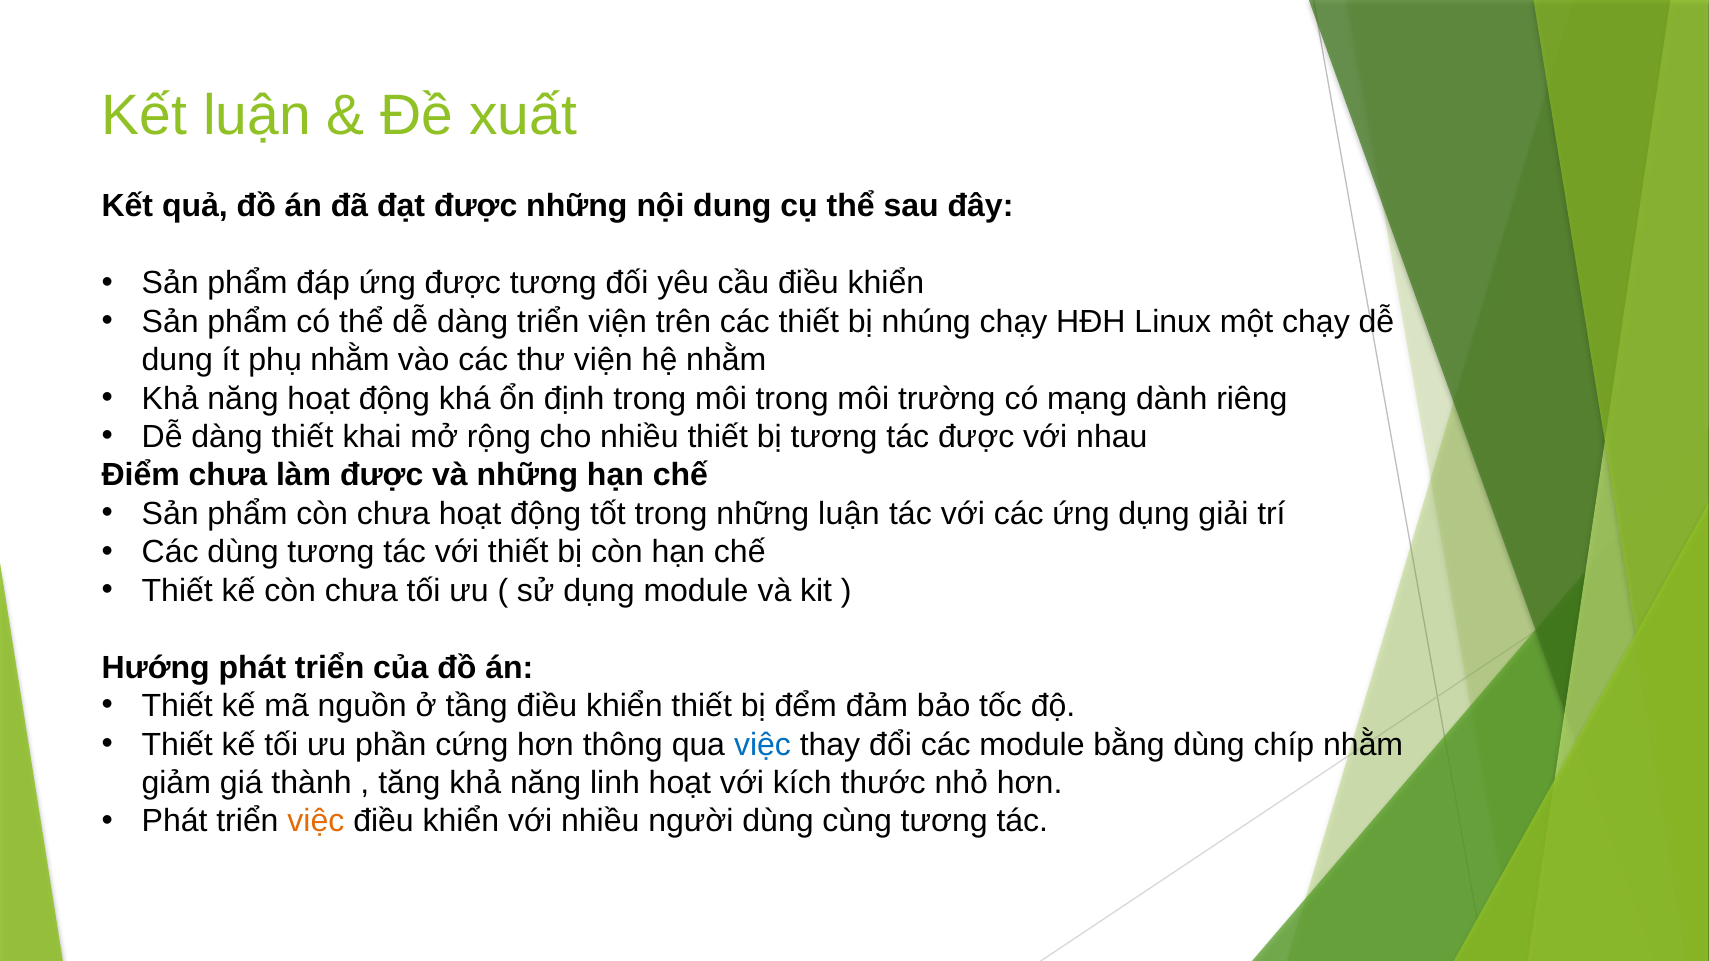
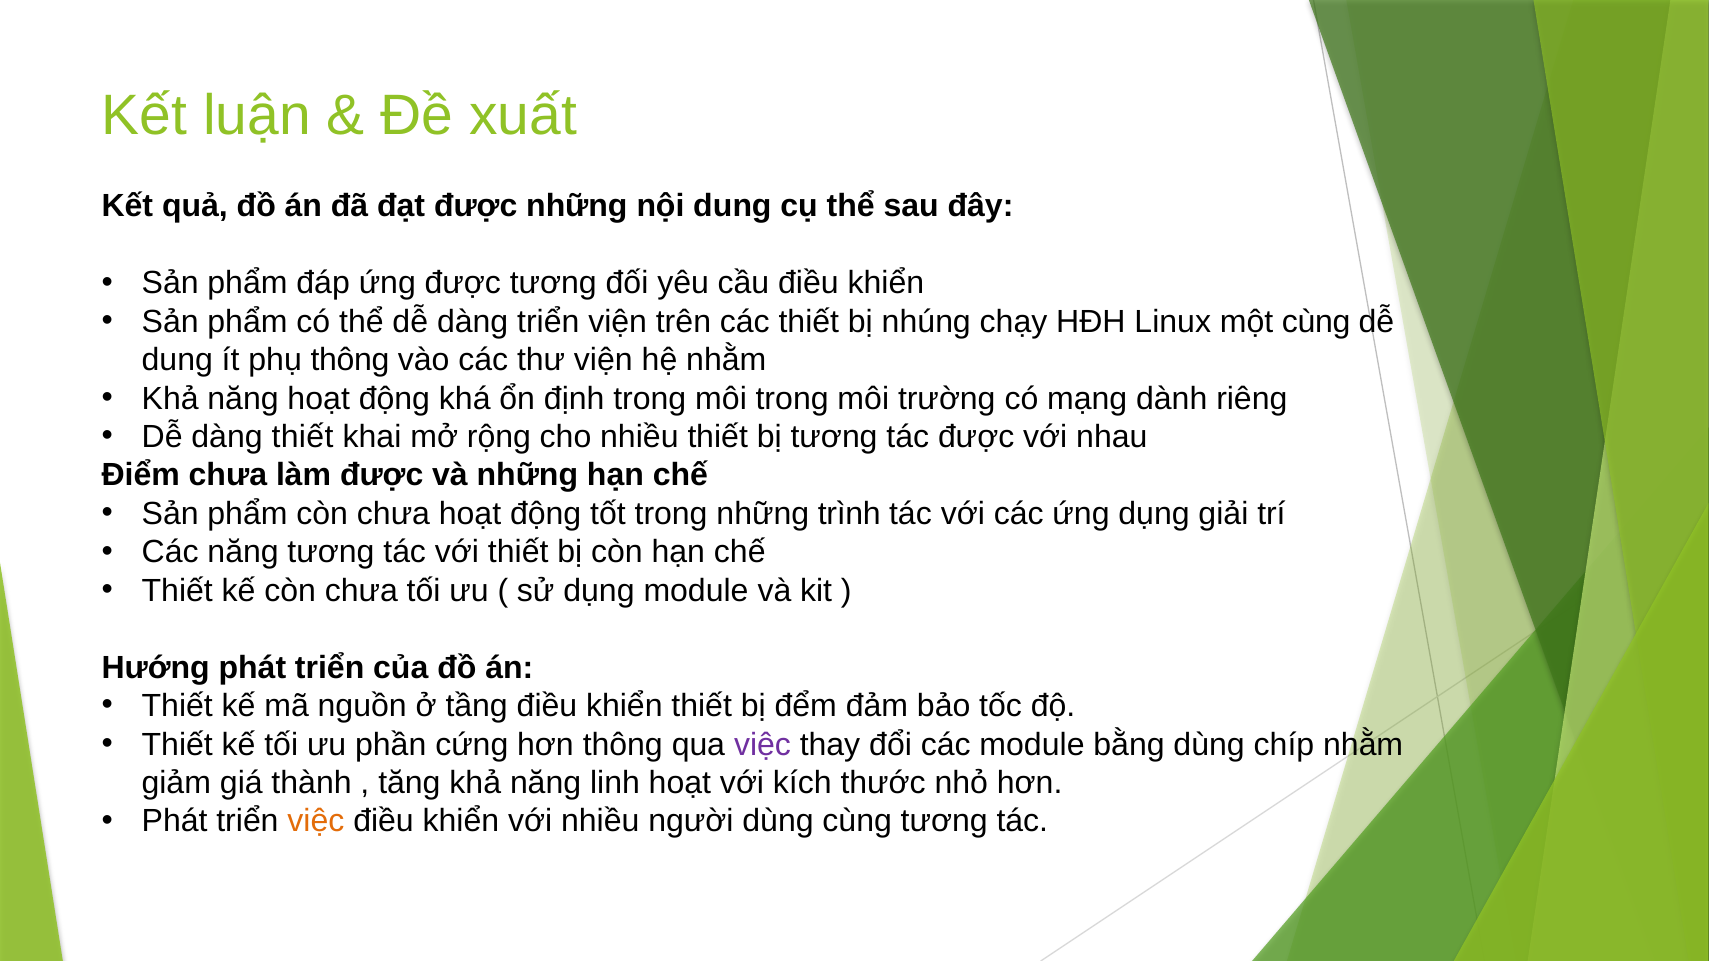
một chạy: chạy -> cùng (1316, 322)
phụ nhằm: nhằm -> thông (350, 360)
những luận: luận -> trình (849, 514)
Các dùng: dùng -> năng (243, 552)
việc colour: blue -> purple (763, 745)
